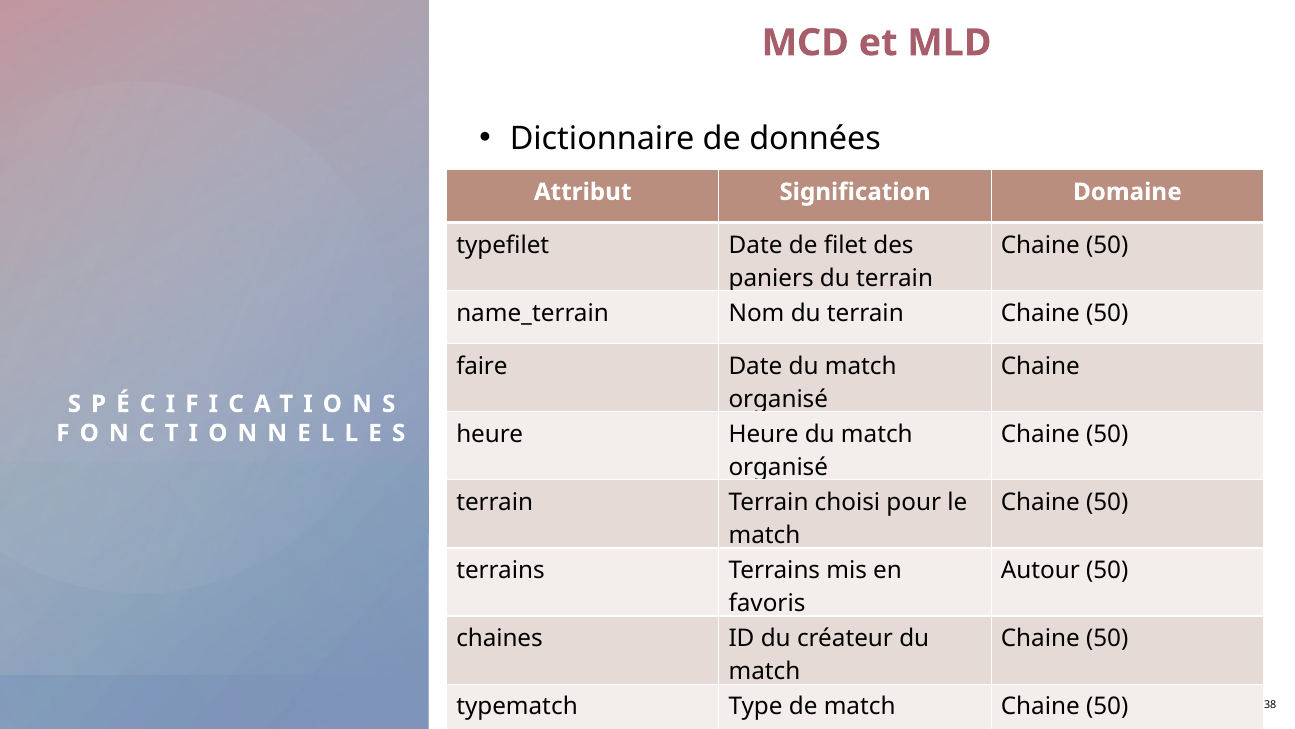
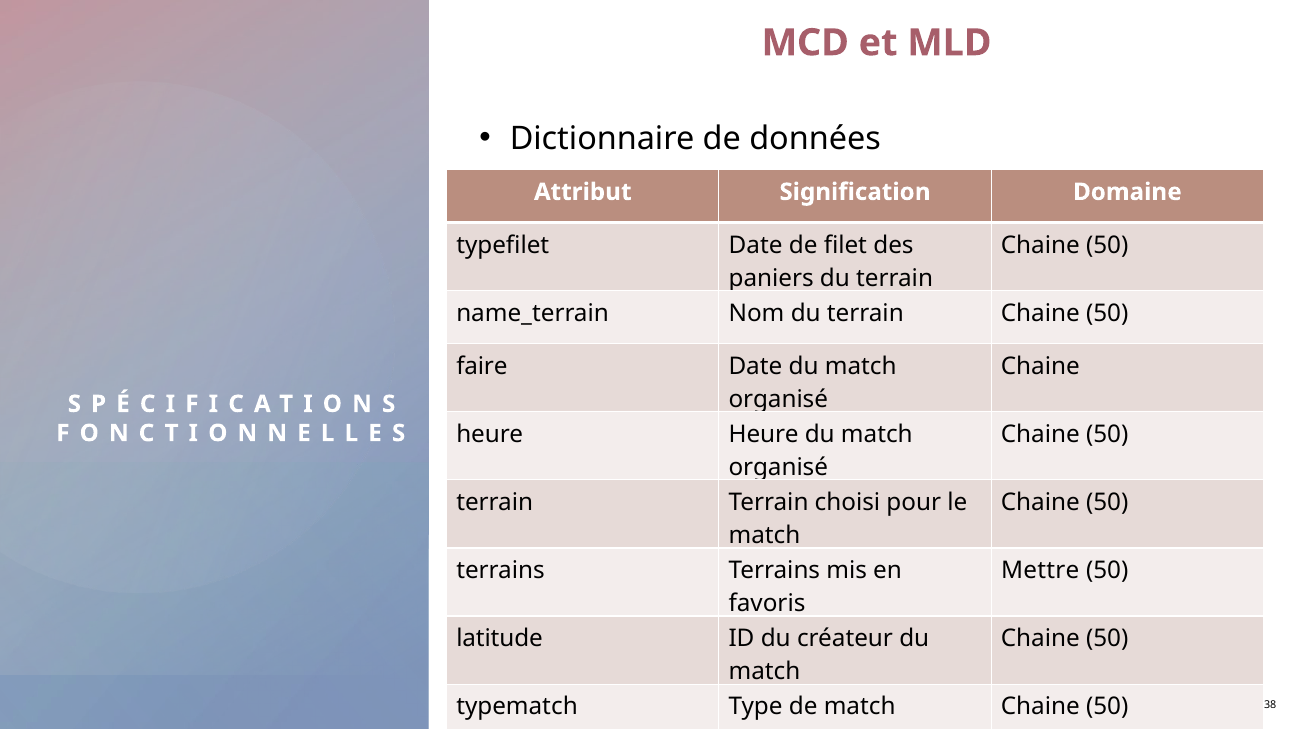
Autour: Autour -> Mettre (1040, 570)
chaines: chaines -> latitude (500, 638)
